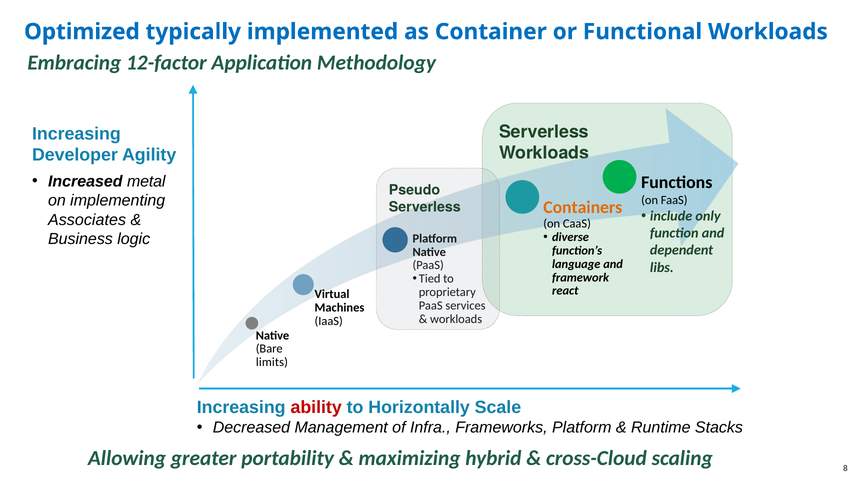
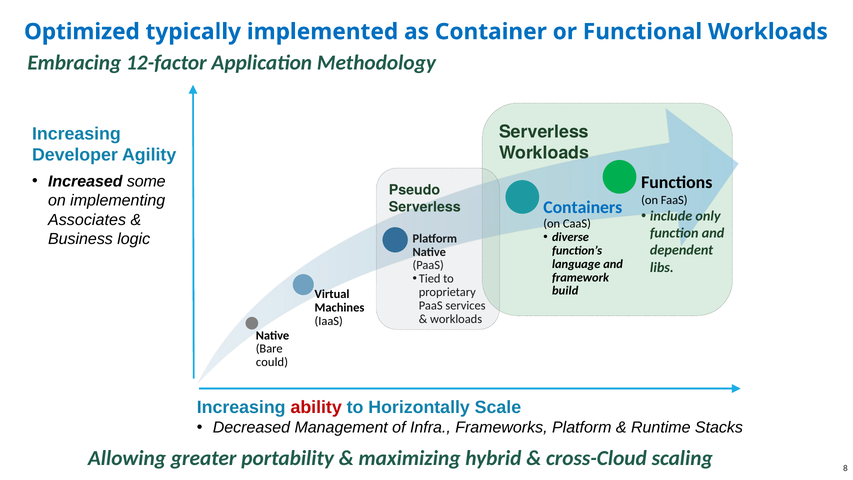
metal: metal -> some (146, 181)
Containers colour: orange -> blue (583, 207)
react: react -> build (565, 291)
limits: limits -> could (272, 362)
